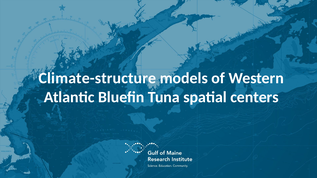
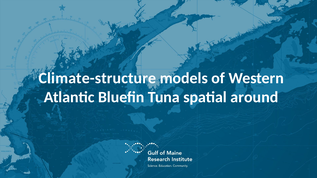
centers: centers -> around (254, 97)
